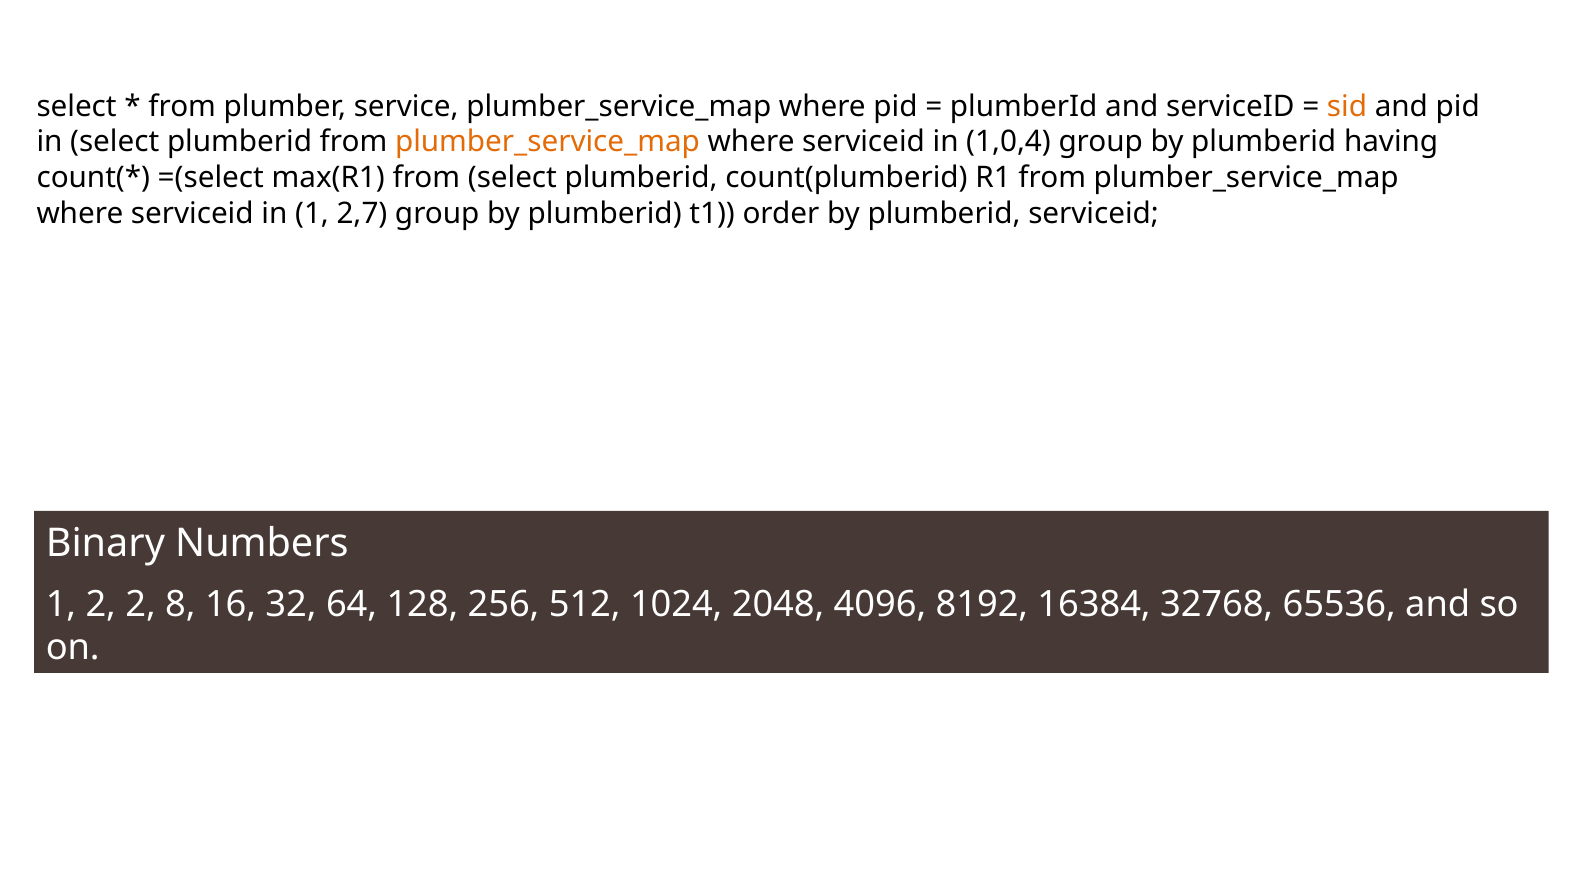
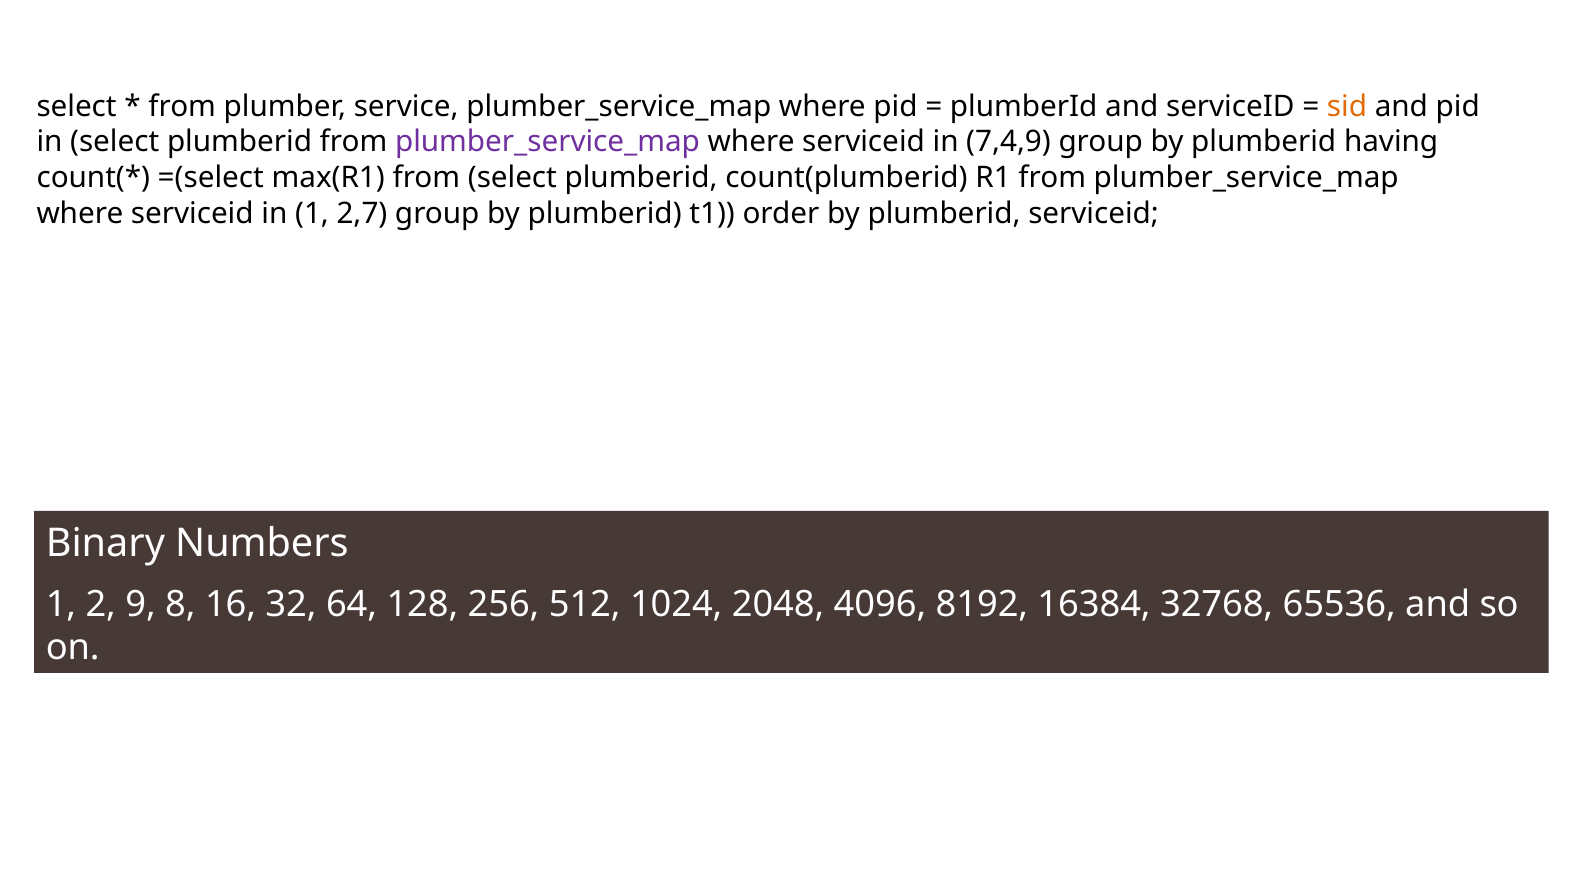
plumber_service_map colour: orange -> purple (547, 142)
1,0,4: 1,0,4 -> 7,4,9 (1009, 142)
2 2: 2 -> 9 (141, 604)
